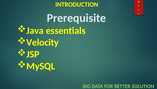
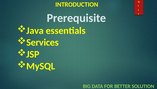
Velocity: Velocity -> Services (43, 42)
